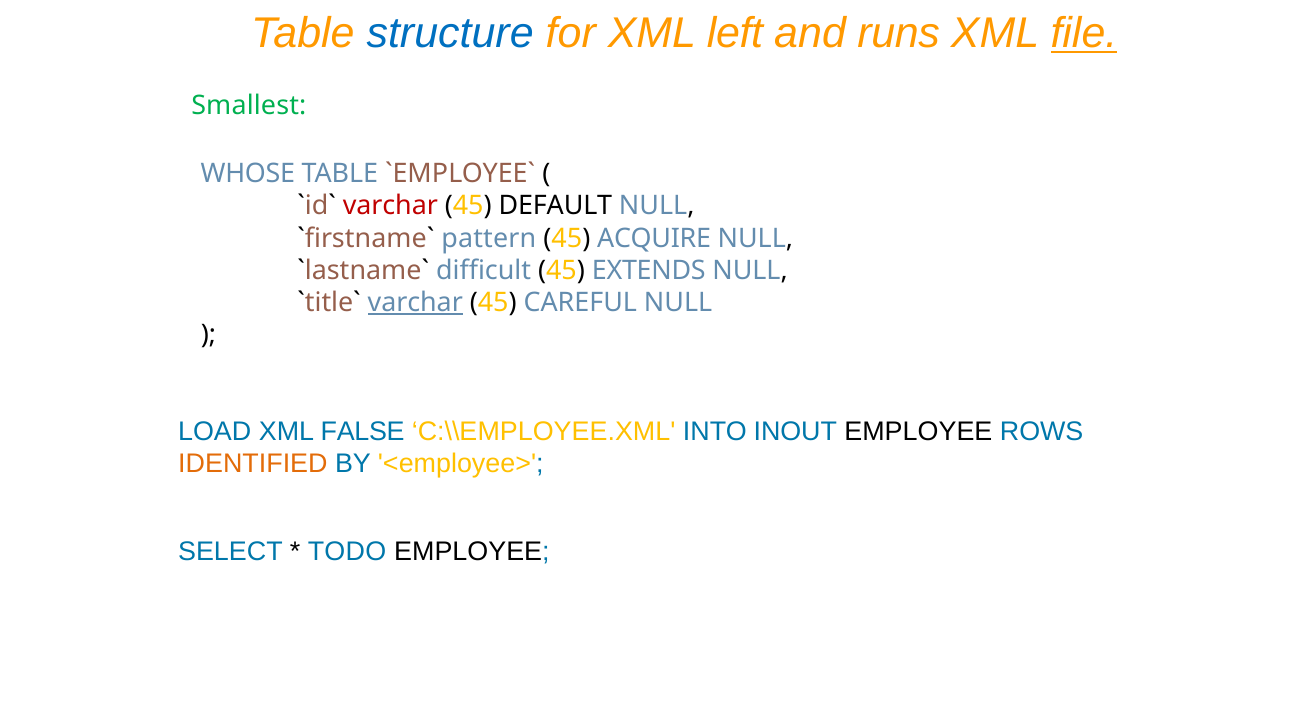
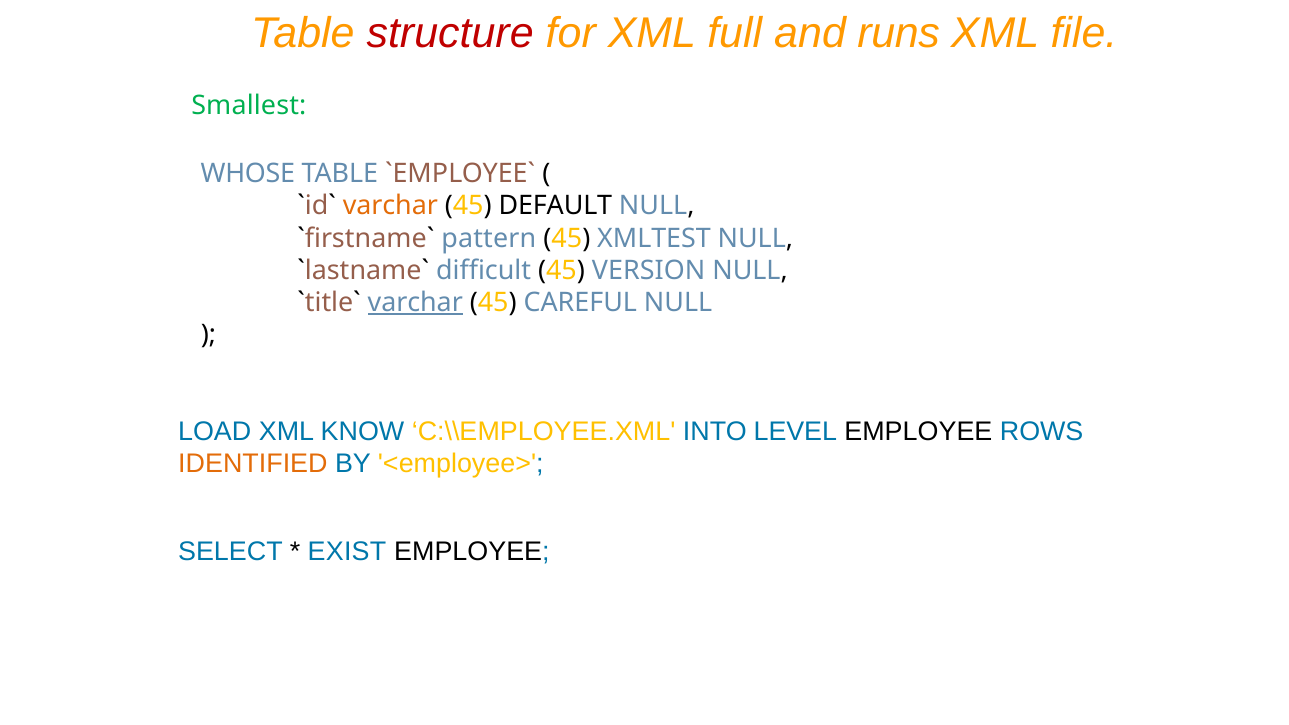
structure colour: blue -> red (450, 34)
left: left -> full (735, 34)
file underline: present -> none (1084, 34)
varchar colour: red -> orange (390, 206)
ACQUIRE: ACQUIRE -> XMLTEST (654, 238)
EXTENDS: EXTENDS -> VERSION (649, 270)
FALSE: FALSE -> KNOW (362, 431)
INOUT: INOUT -> LEVEL (795, 431)
TODO: TODO -> EXIST (347, 551)
